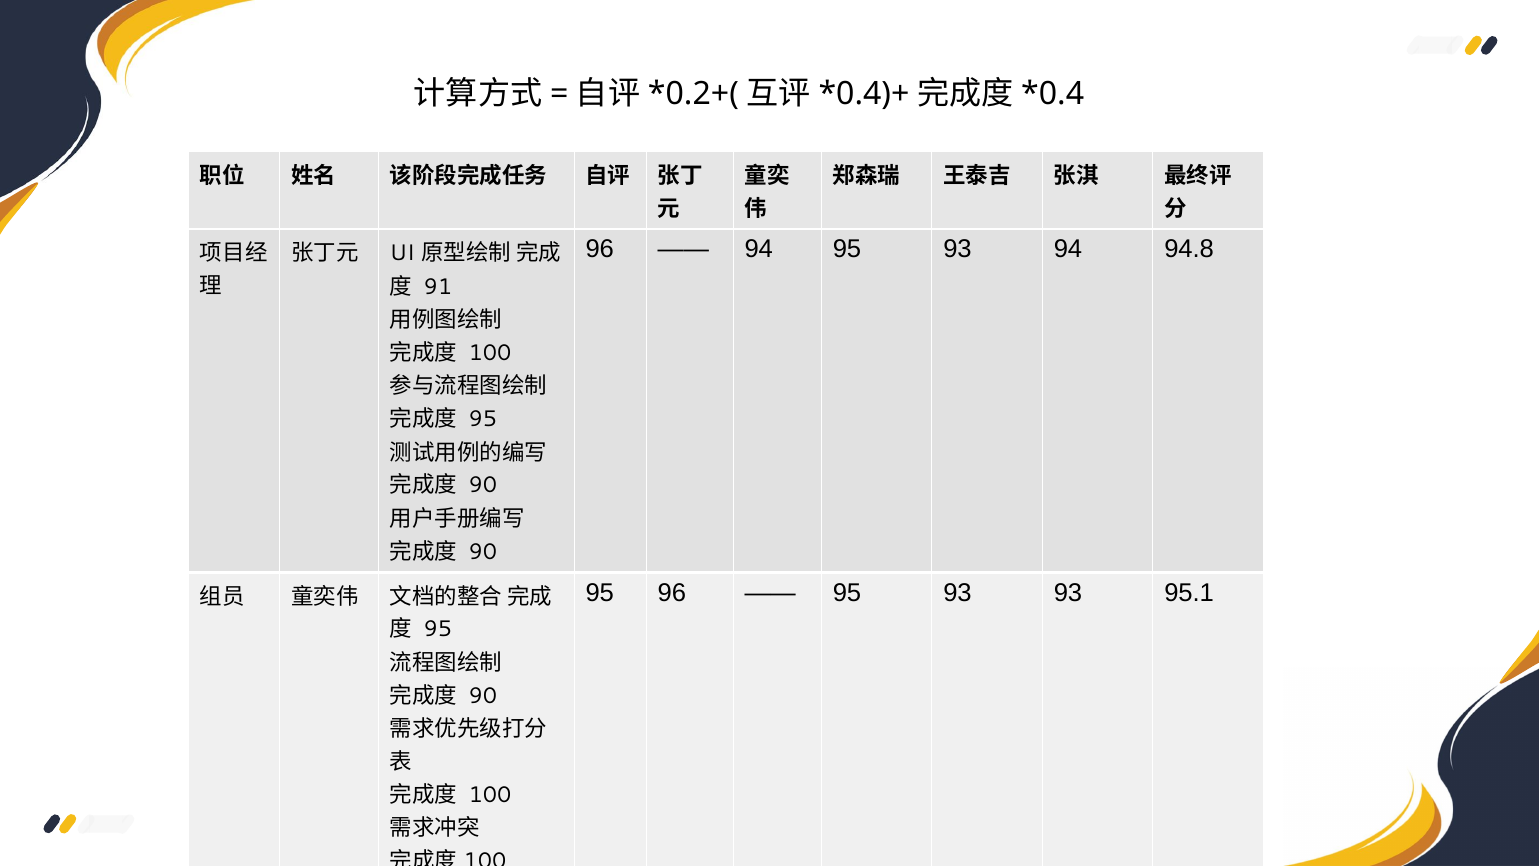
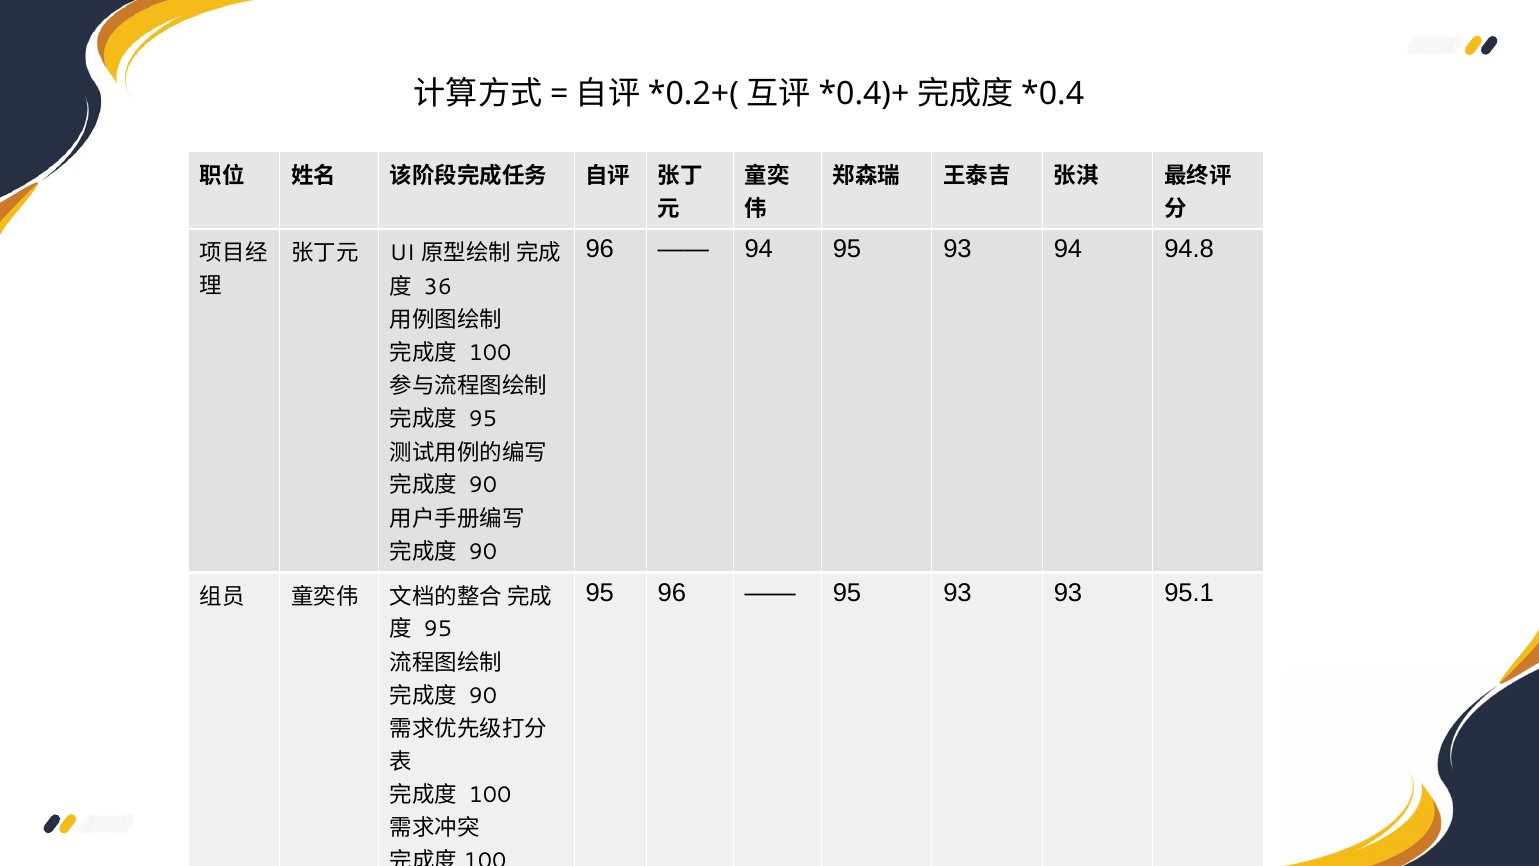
91: 91 -> 36 (438, 287)
